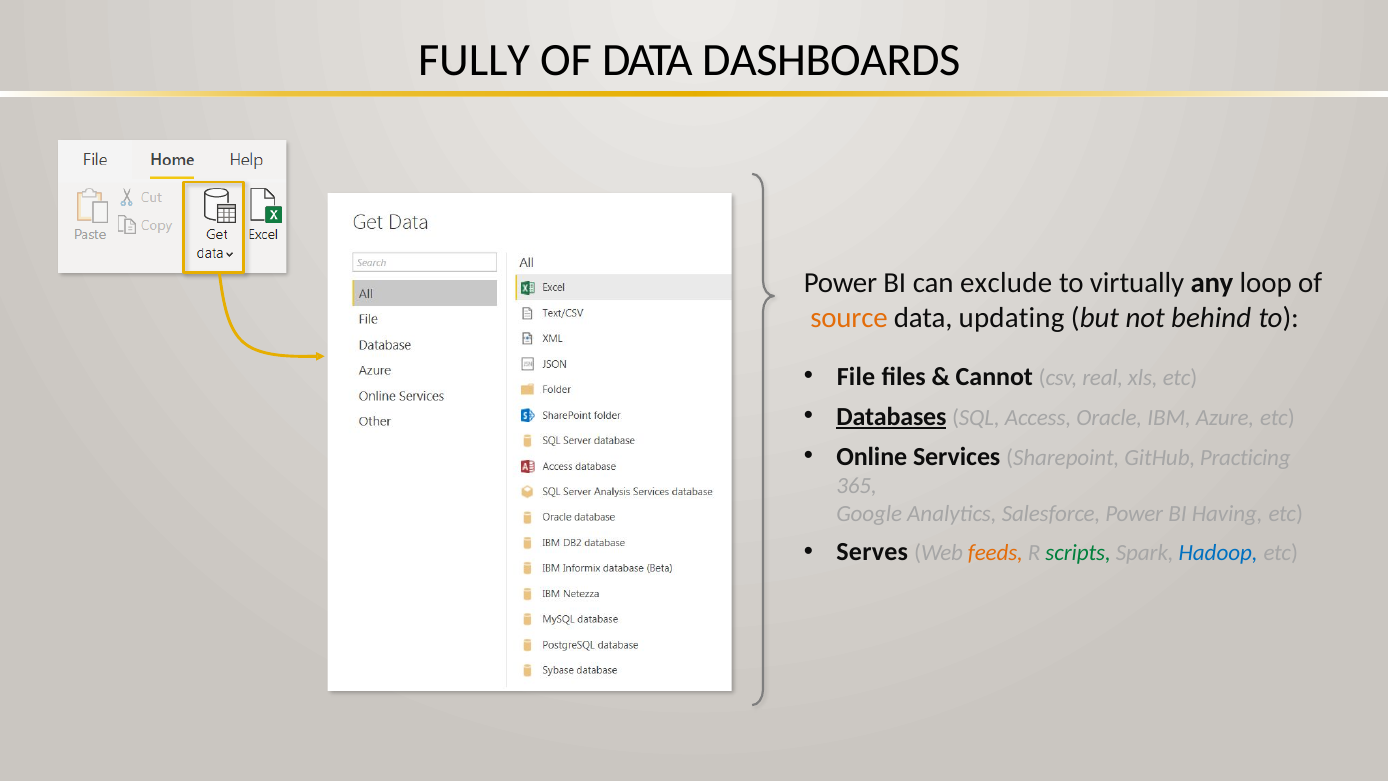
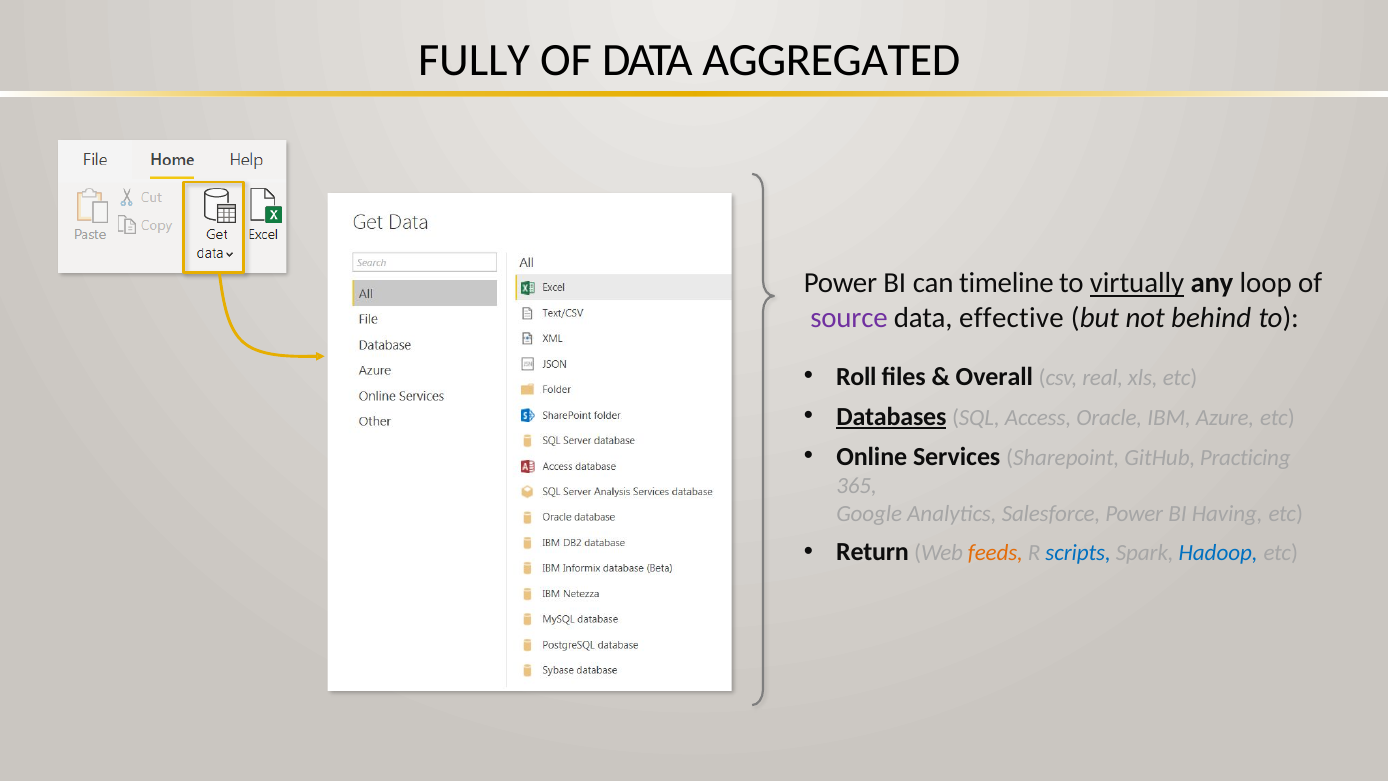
DASHBOARDS: DASHBOARDS -> AGGREGATED (831, 60)
exclude: exclude -> timeline (1006, 283)
virtually underline: none -> present (1137, 283)
source colour: orange -> purple (849, 318)
updating: updating -> effective (1012, 318)
File: File -> Roll (856, 376)
Cannot: Cannot -> Overall (994, 376)
Serves: Serves -> Return (872, 552)
scripts colour: green -> blue (1078, 553)
